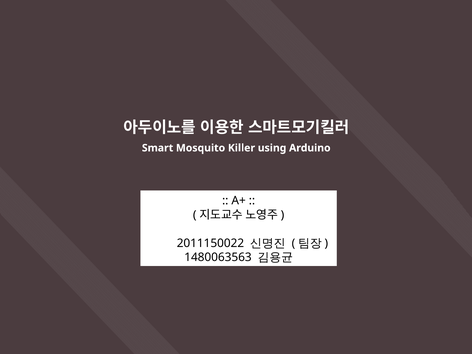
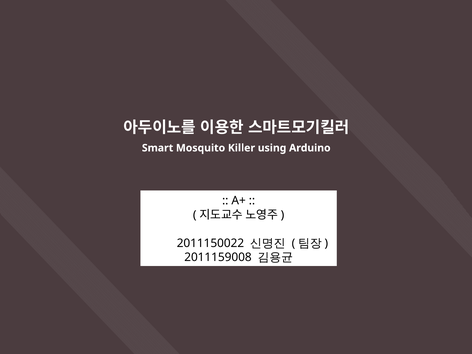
1480063563: 1480063563 -> 2011159008 (218, 257)
